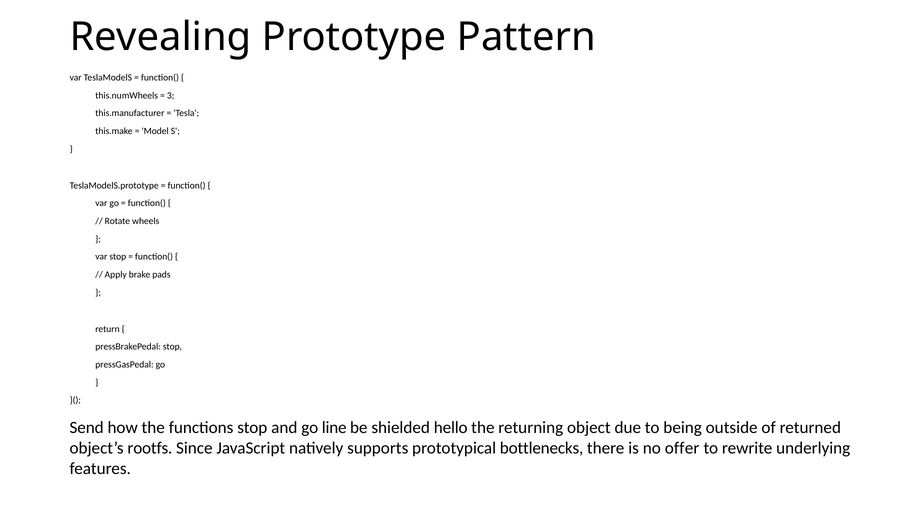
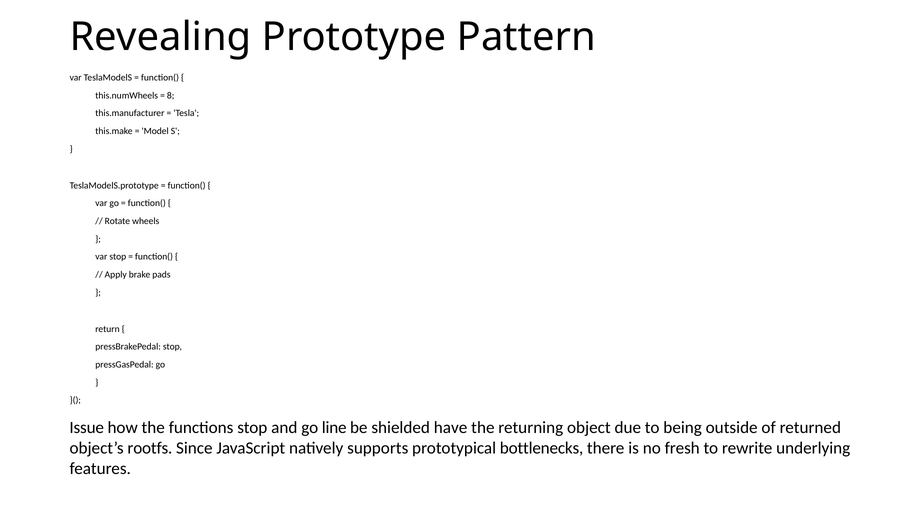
3: 3 -> 8 (171, 95)
Send: Send -> Issue (87, 428)
hello: hello -> have (451, 428)
offer: offer -> fresh (682, 448)
